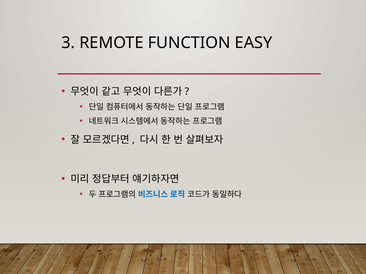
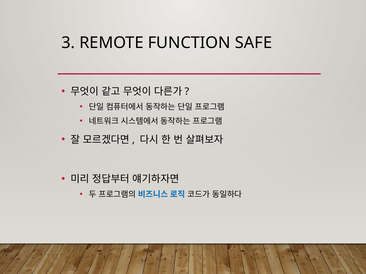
EASY: EASY -> SAFE (253, 43)
